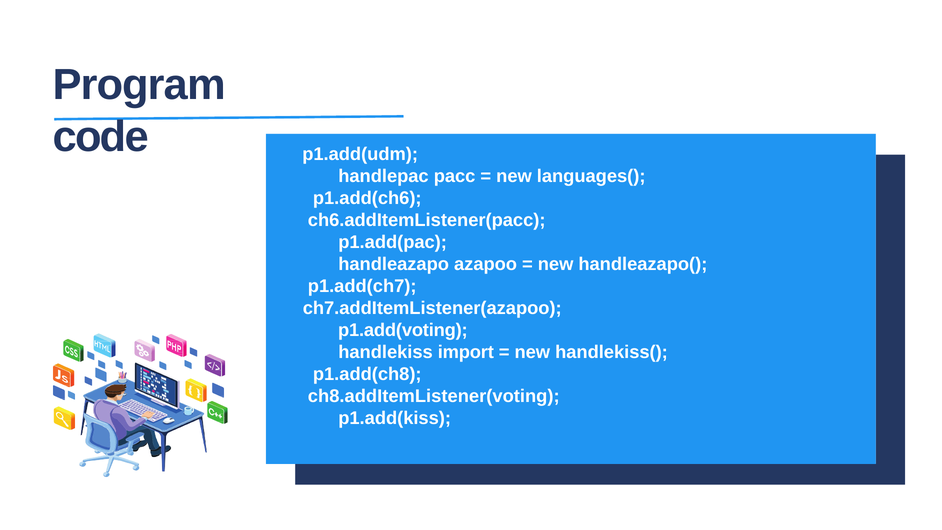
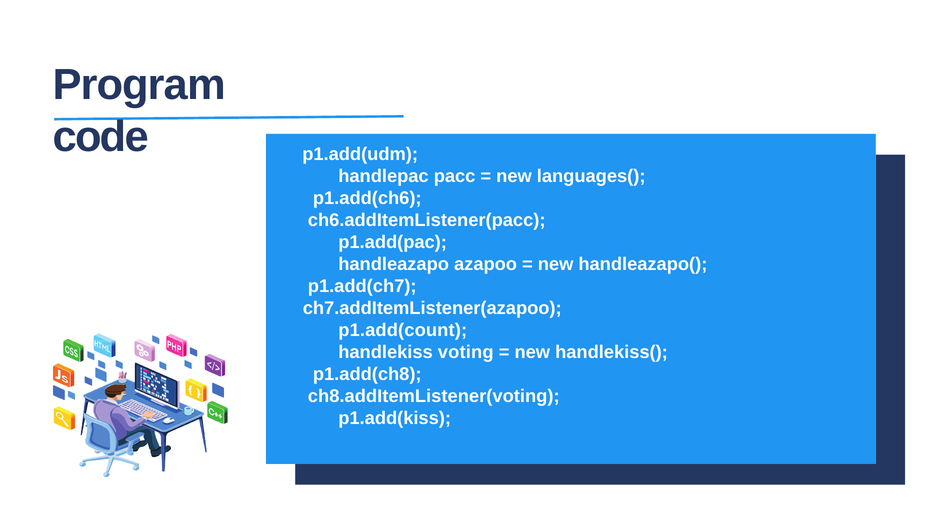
p1.add(voting: p1.add(voting -> p1.add(count (403, 330)
import: import -> voting (466, 352)
